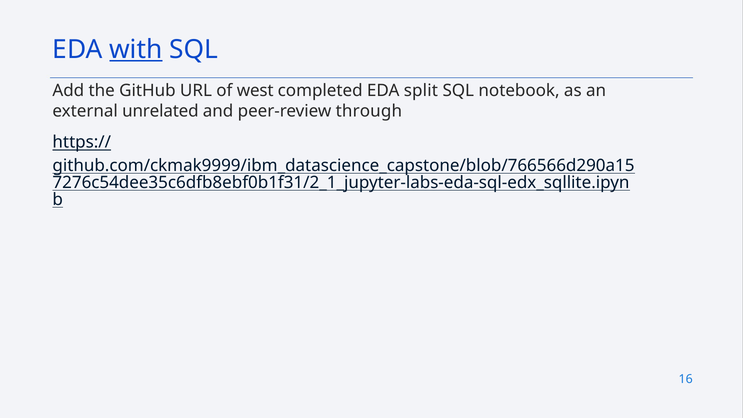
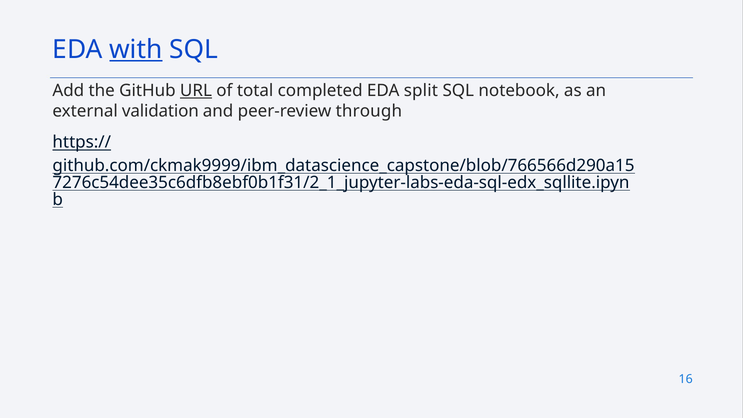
URL underline: none -> present (196, 91)
west: west -> total (255, 91)
unrelated: unrelated -> validation (160, 111)
